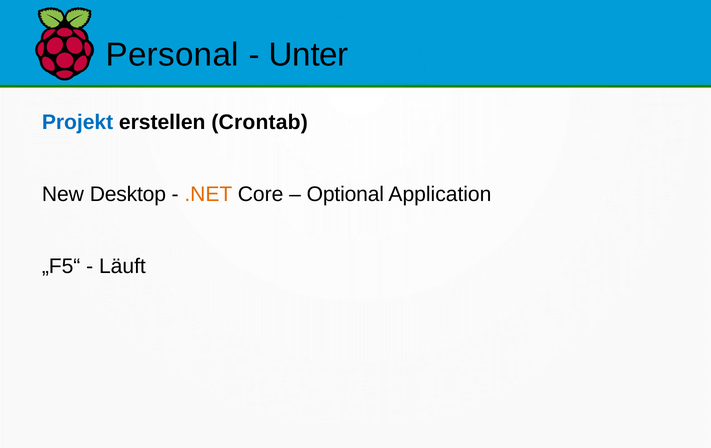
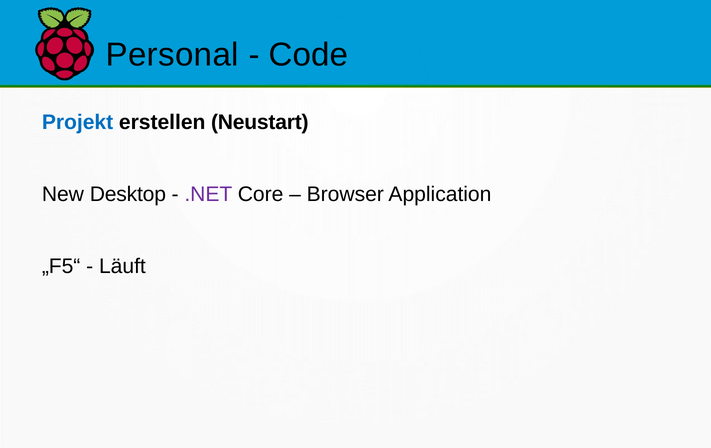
Unter: Unter -> Code (309, 55)
Crontab: Crontab -> Neustart (260, 122)
.NET colour: orange -> purple (208, 194)
Optional: Optional -> Browser (345, 194)
